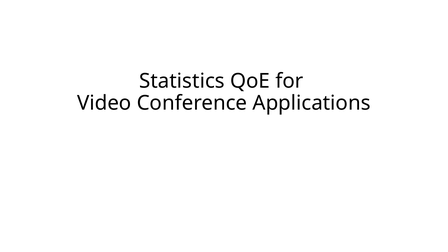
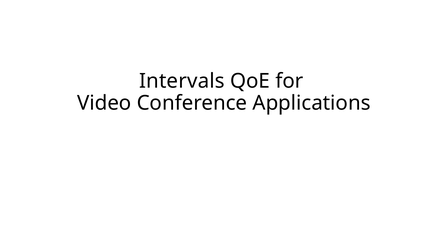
Statistics: Statistics -> Intervals (182, 81)
